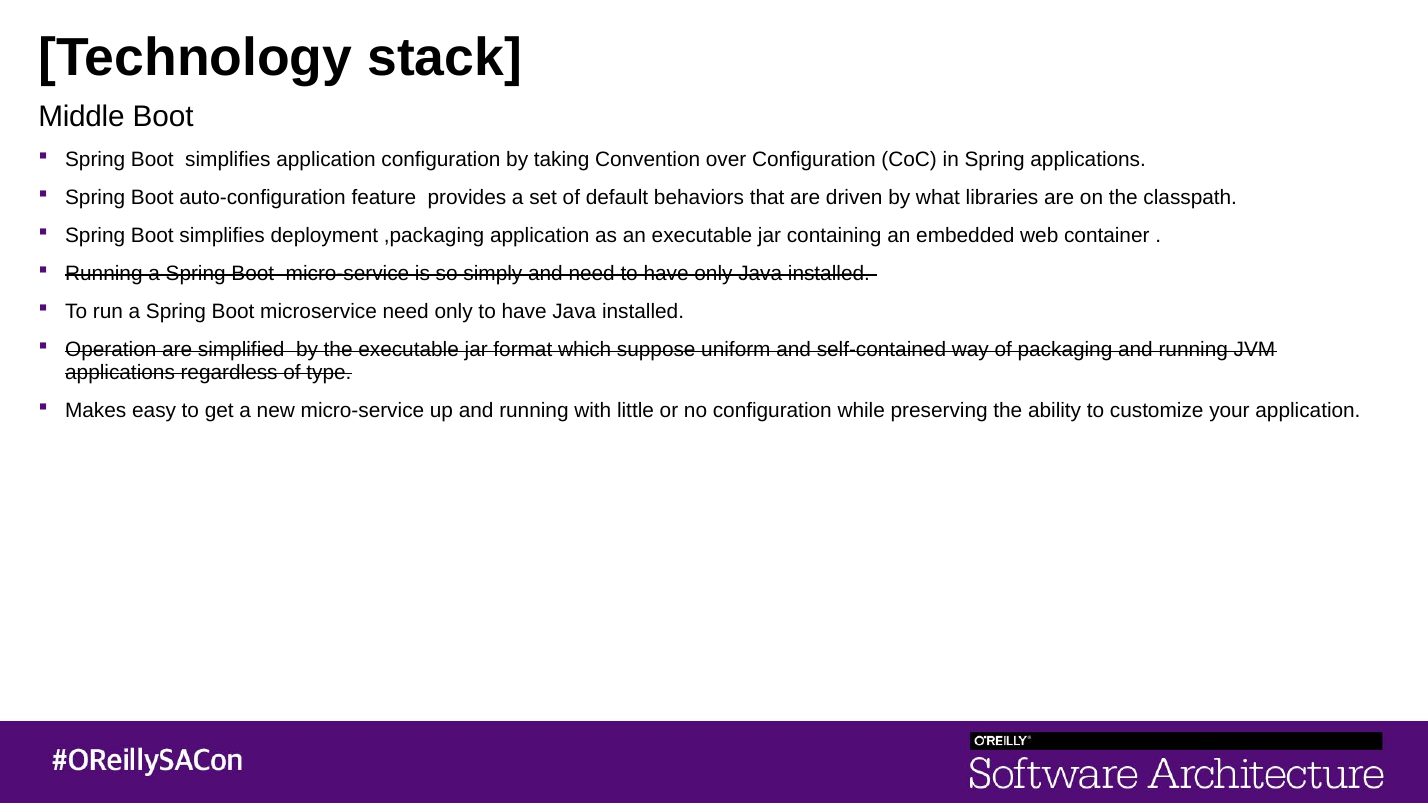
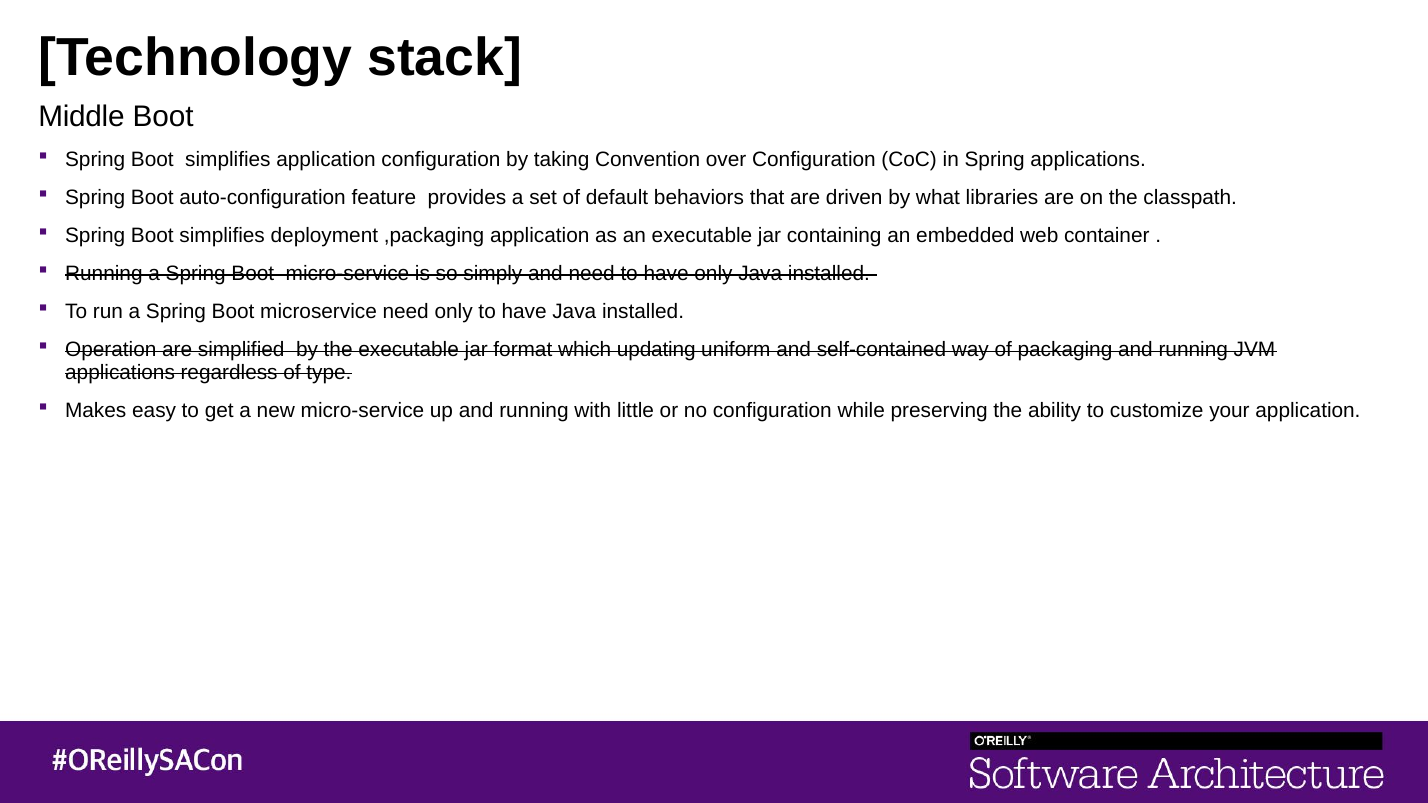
suppose: suppose -> updating (656, 350)
